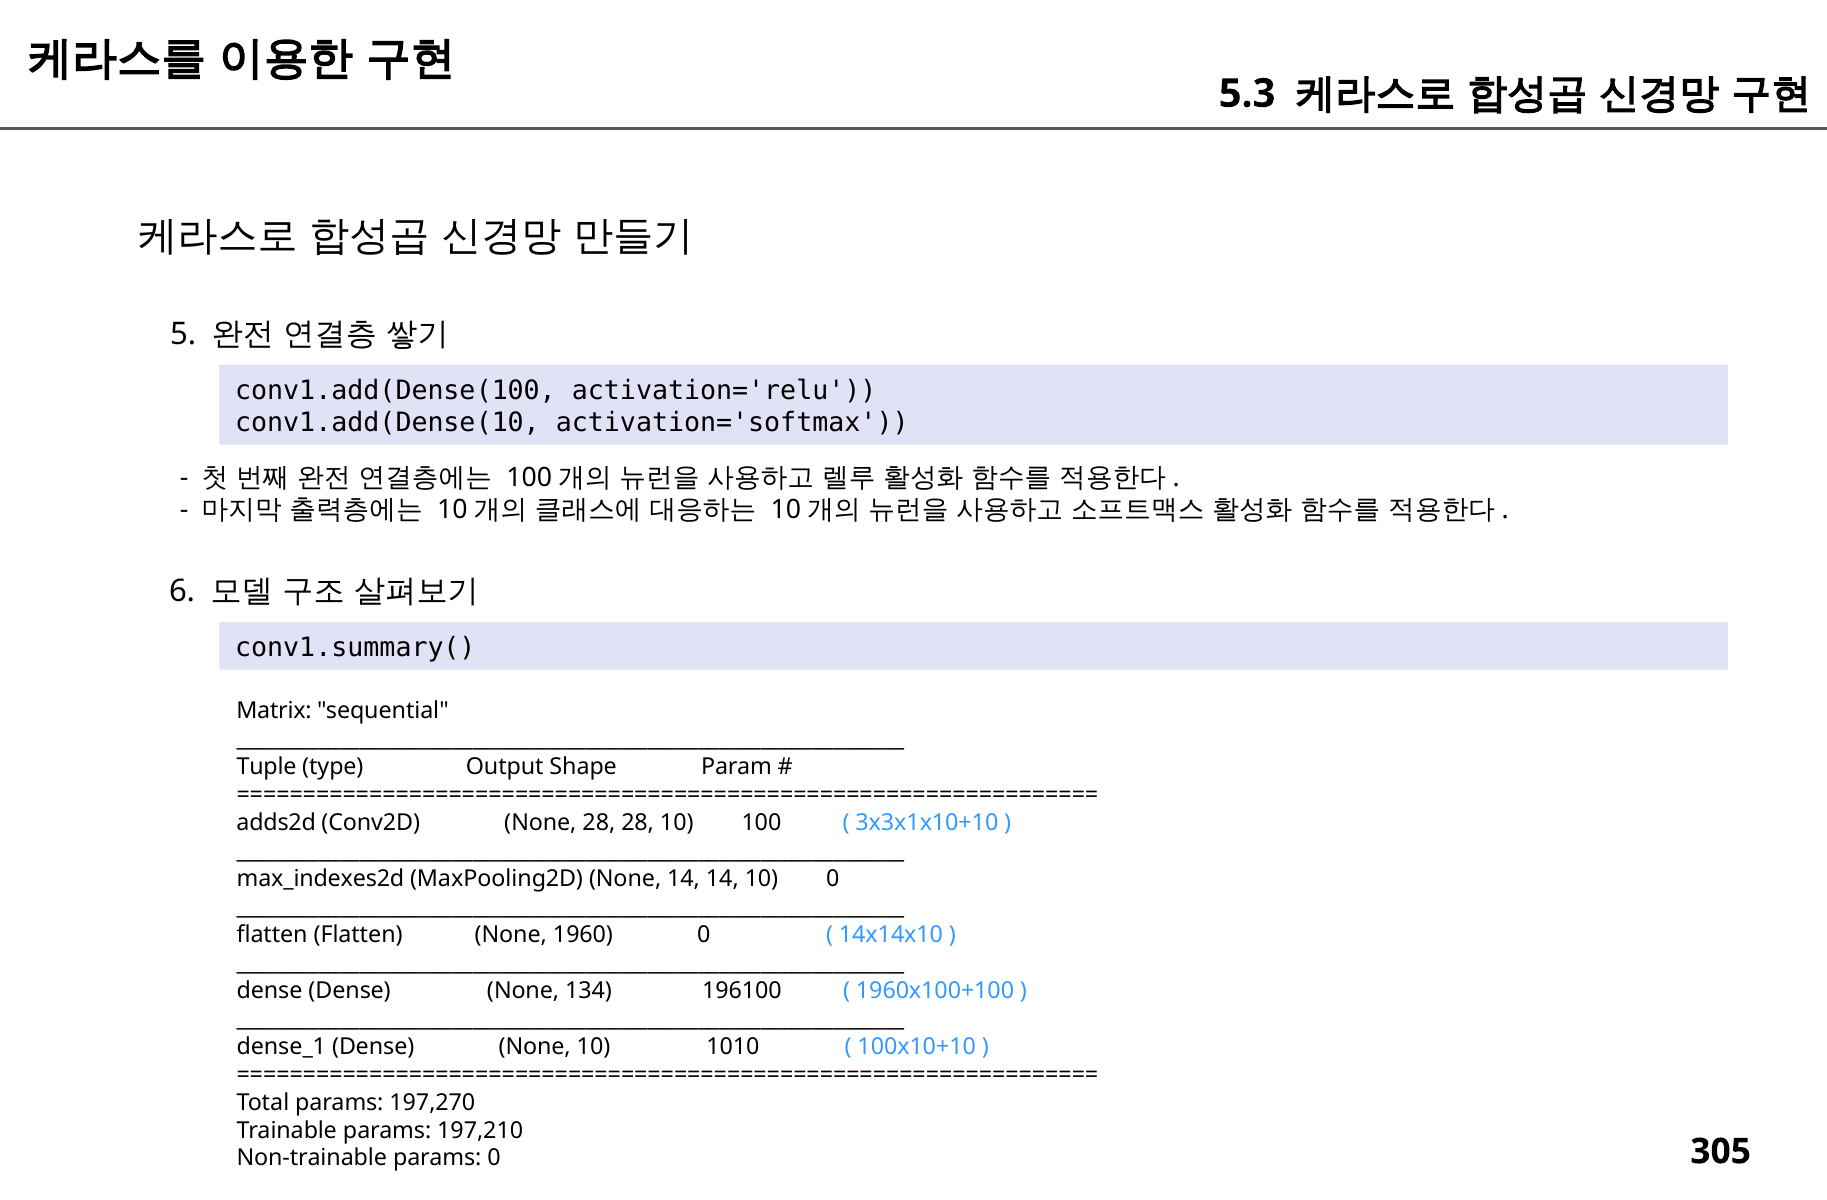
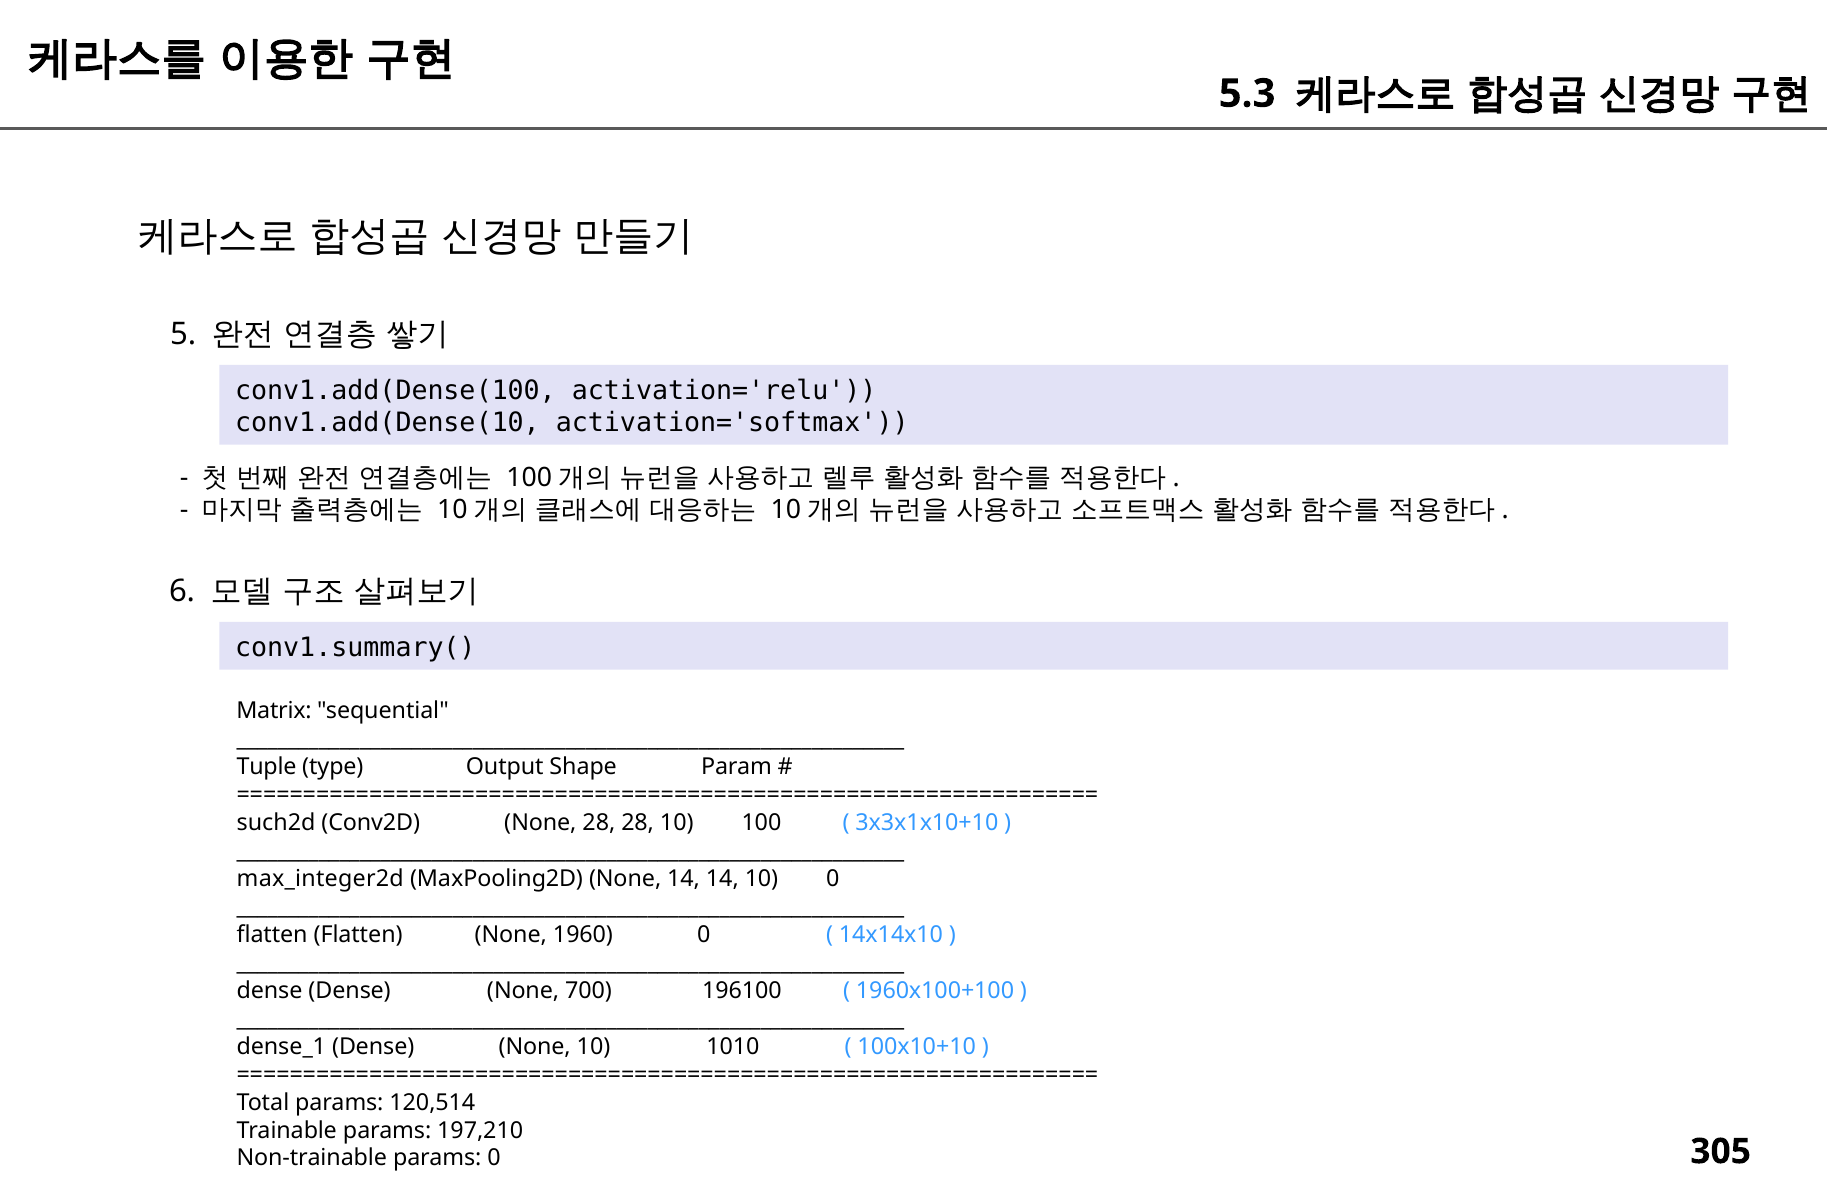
adds2d: adds2d -> such2d (276, 823)
max_indexes2d: max_indexes2d -> max_integer2d (320, 879)
134: 134 -> 700 (589, 991)
197,270: 197,270 -> 120,514 (432, 1102)
